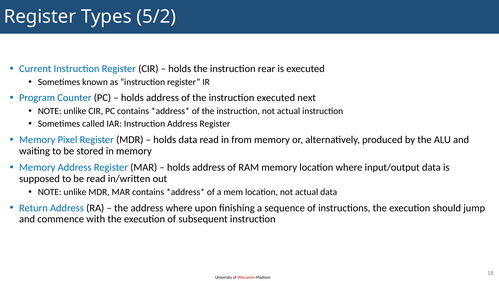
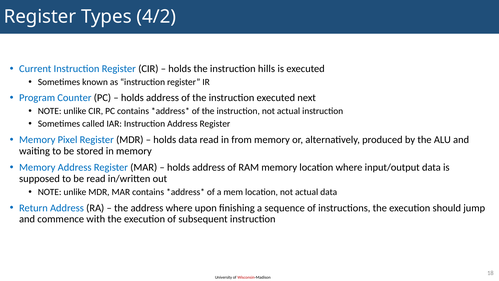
5/2: 5/2 -> 4/2 (156, 17)
rear: rear -> hills (266, 69)
